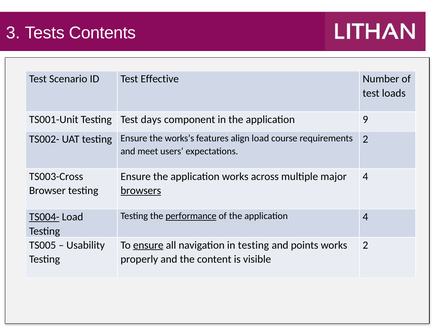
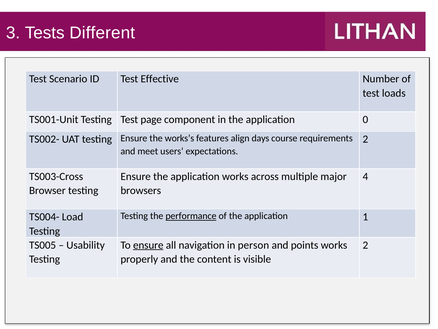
Contents: Contents -> Different (102, 33)
days: days -> page (151, 119)
9: 9 -> 0 (365, 119)
align load: load -> days (260, 138)
browsers underline: present -> none (141, 190)
application 4: 4 -> 1 (365, 217)
TS004- underline: present -> none (44, 217)
in testing: testing -> person (253, 245)
